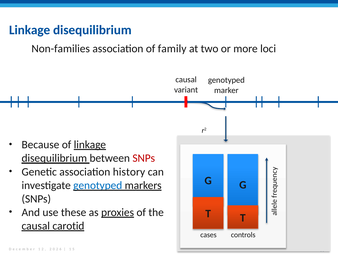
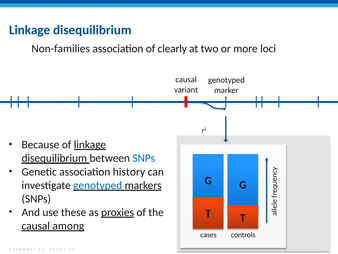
family: family -> clearly (172, 49)
SNPs colour: red -> blue (144, 158)
carotid: carotid -> among (68, 226)
